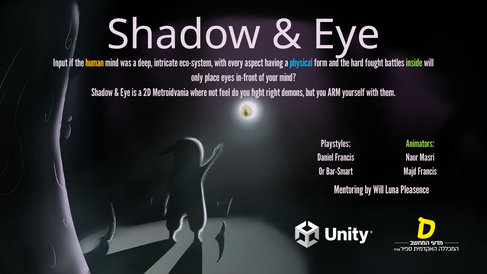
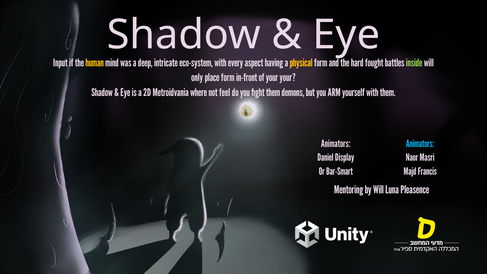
physical colour: light blue -> yellow (301, 63)
place eyes: eyes -> form (228, 78)
your mind: mind -> your (288, 78)
fight right: right -> them (273, 93)
Playstyles: Playstyles -> Animators (336, 144)
Animators colour: light green -> light blue (420, 144)
Daniel Francis: Francis -> Display (345, 158)
